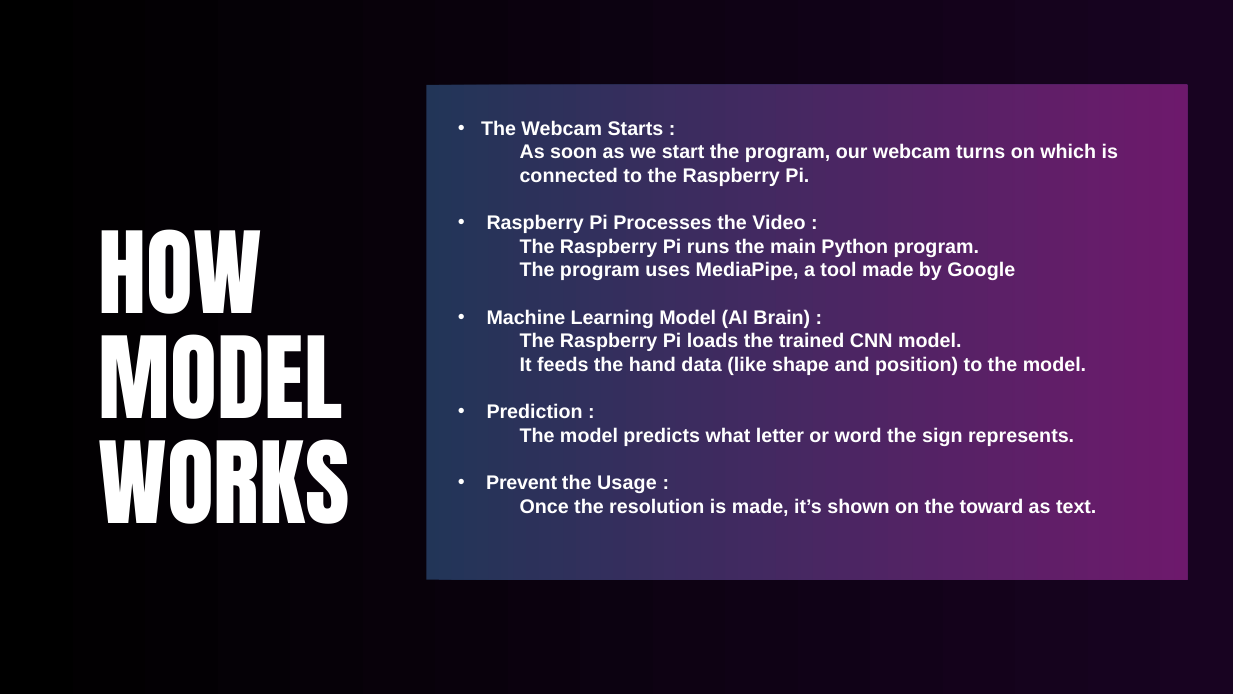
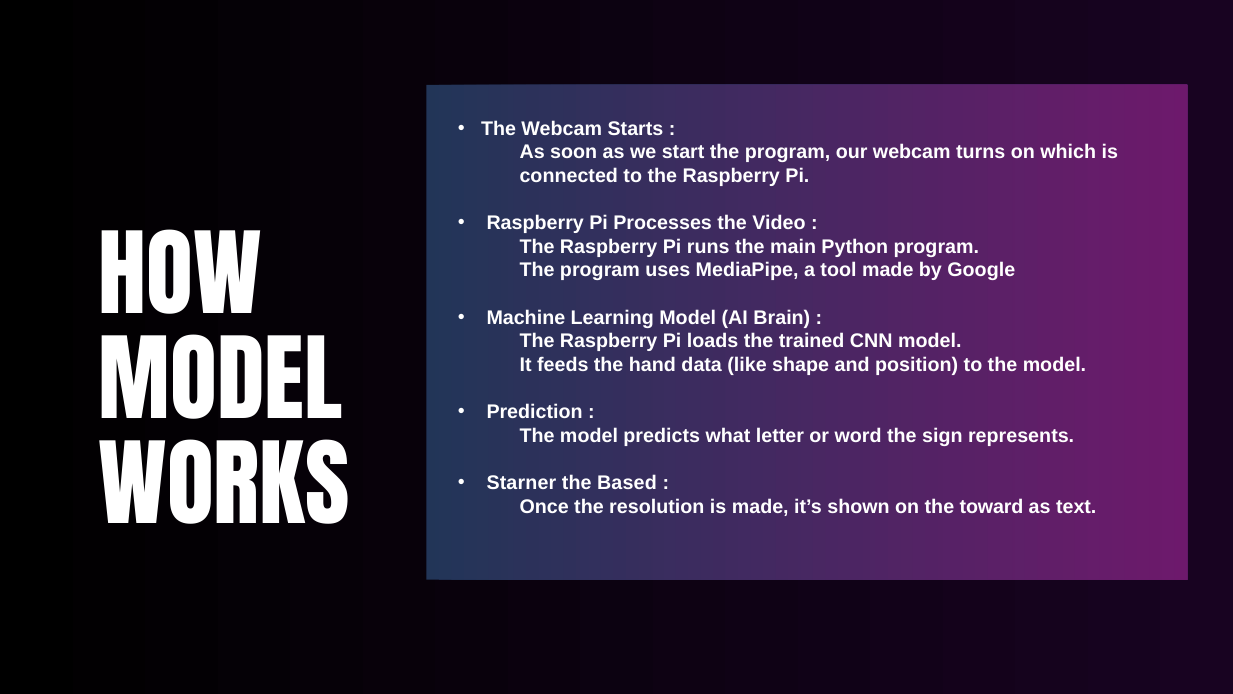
Prevent: Prevent -> Starner (521, 483)
Usage: Usage -> Based (627, 483)
